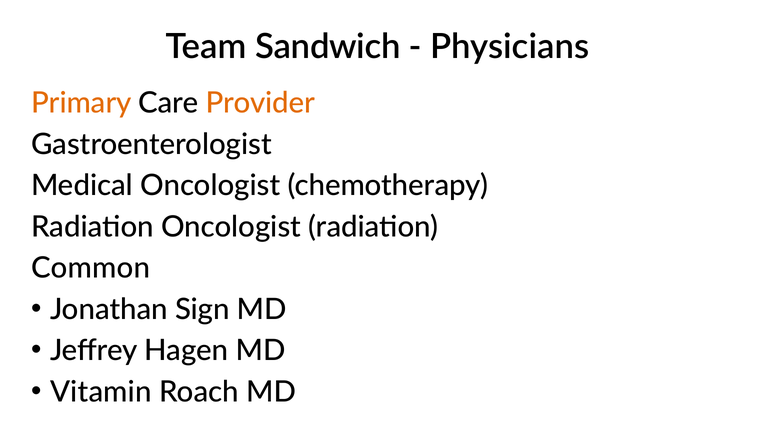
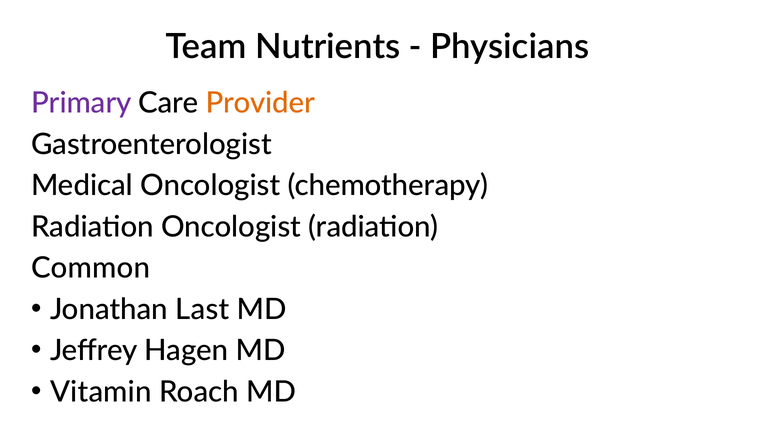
Sandwich: Sandwich -> Nutrients (328, 47)
Primary colour: orange -> purple (81, 103)
Sign: Sign -> Last (202, 309)
